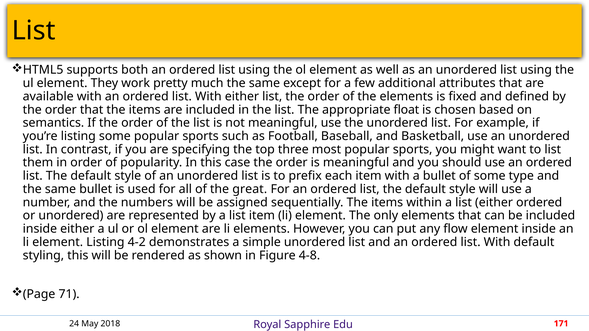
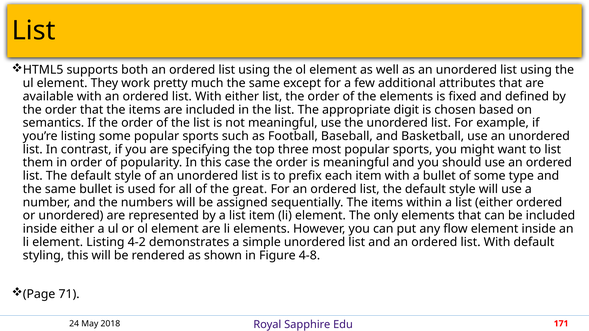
float: float -> digit (406, 110)
